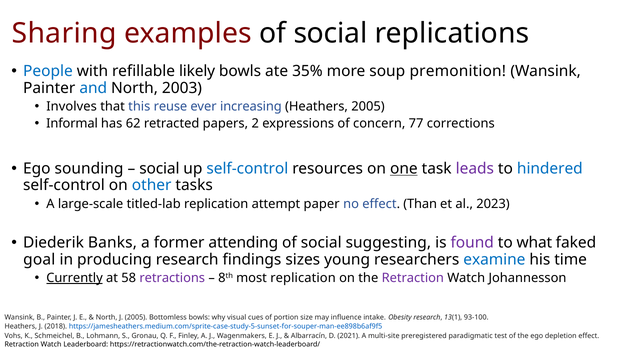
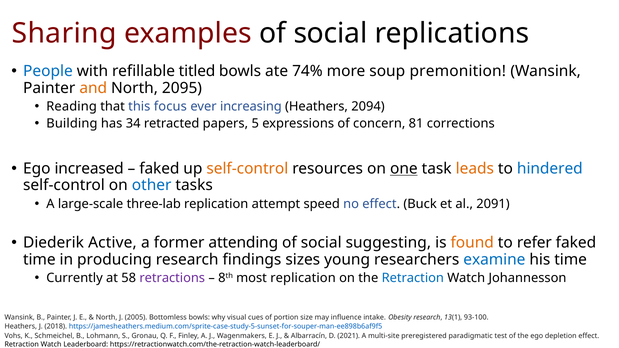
likely: likely -> titled (197, 71)
35%: 35% -> 74% (307, 71)
and colour: blue -> orange (93, 88)
2003: 2003 -> 2095 (182, 88)
Involves: Involves -> Reading (72, 107)
reuse: reuse -> focus (170, 107)
Heathers 2005: 2005 -> 2094 (368, 107)
Informal: Informal -> Building (72, 124)
62: 62 -> 34 (133, 124)
2: 2 -> 5 (255, 124)
77: 77 -> 81 (416, 124)
sounding: sounding -> increased (89, 169)
social: social -> faked (159, 169)
self-control colour: blue -> orange (247, 169)
leads colour: purple -> orange (475, 169)
titled-lab: titled-lab -> three-lab (154, 204)
paper: paper -> speed (322, 204)
Than: Than -> Buck (420, 204)
2023: 2023 -> 2091 (493, 204)
Banks: Banks -> Active (112, 243)
found colour: purple -> orange (472, 243)
what: what -> refer (534, 243)
goal: goal -> time (39, 260)
Currently underline: present -> none (75, 278)
Retraction colour: purple -> blue (413, 278)
